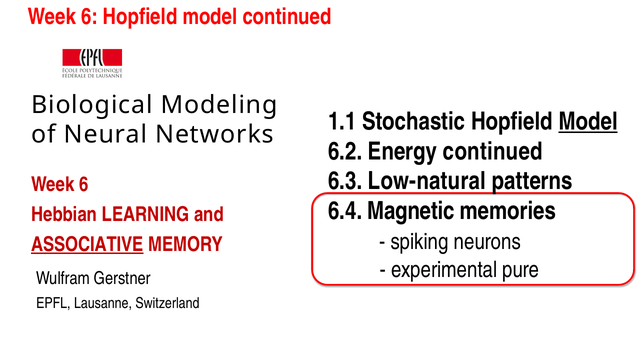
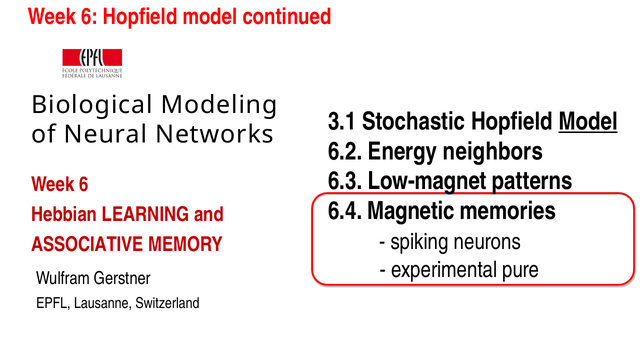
1.1: 1.1 -> 3.1 (342, 121)
Energy continued: continued -> neighbors (493, 151)
Low-natural: Low-natural -> Low-magnet (427, 181)
ASSOCIATIVE underline: present -> none (87, 244)
